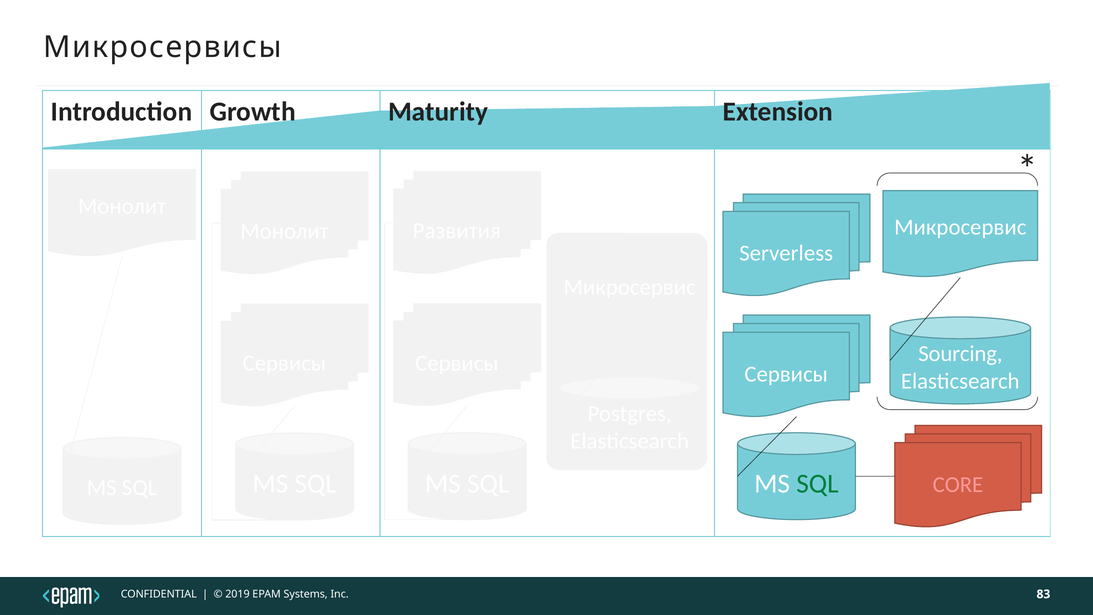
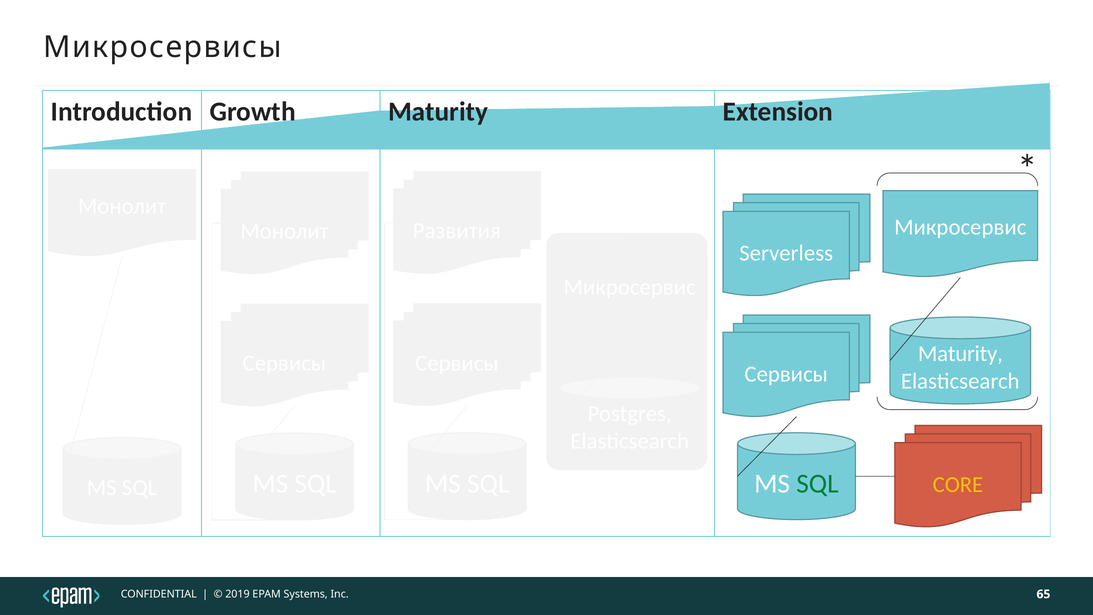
Sourcing: Sourcing -> Maturity (960, 354)
CORE colour: pink -> yellow (958, 484)
83: 83 -> 65 (1043, 594)
